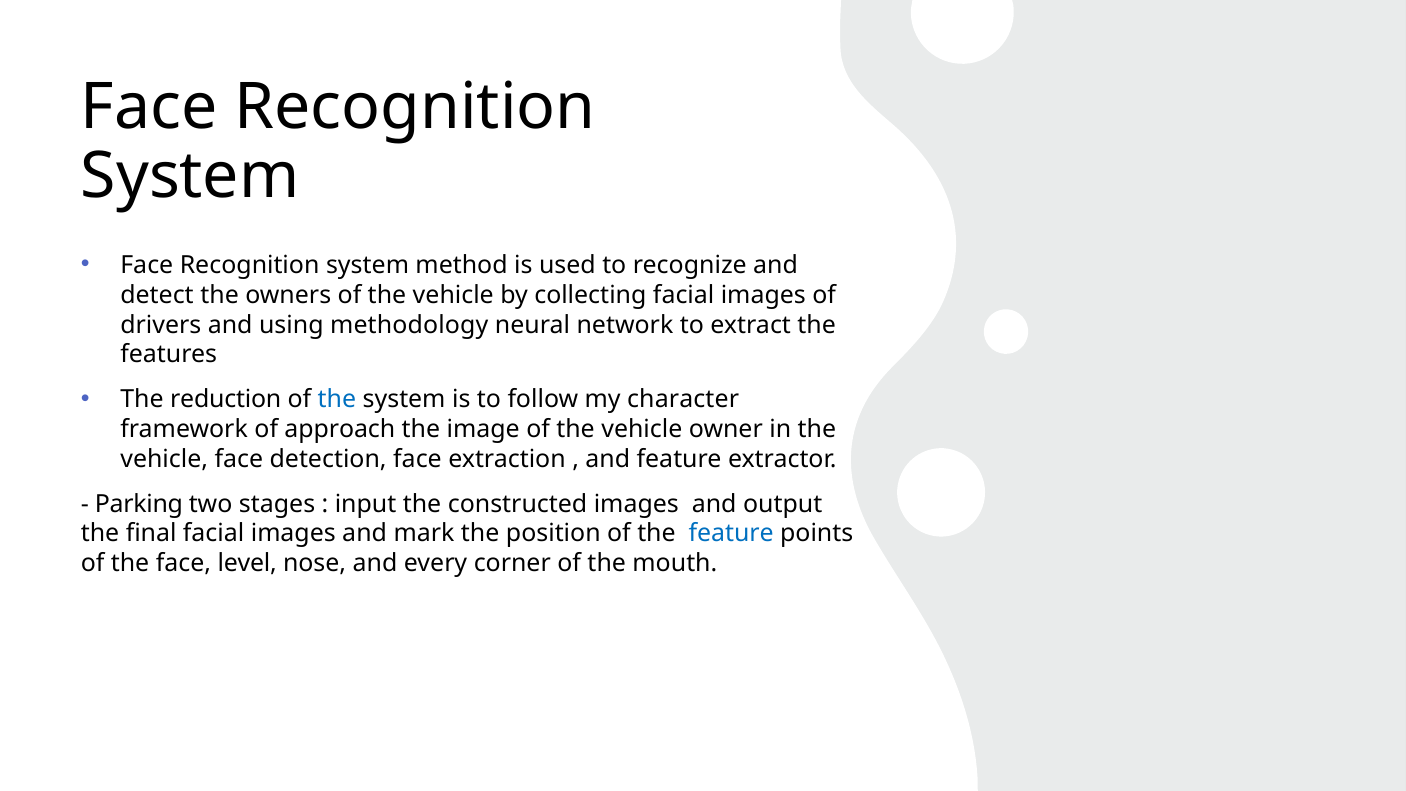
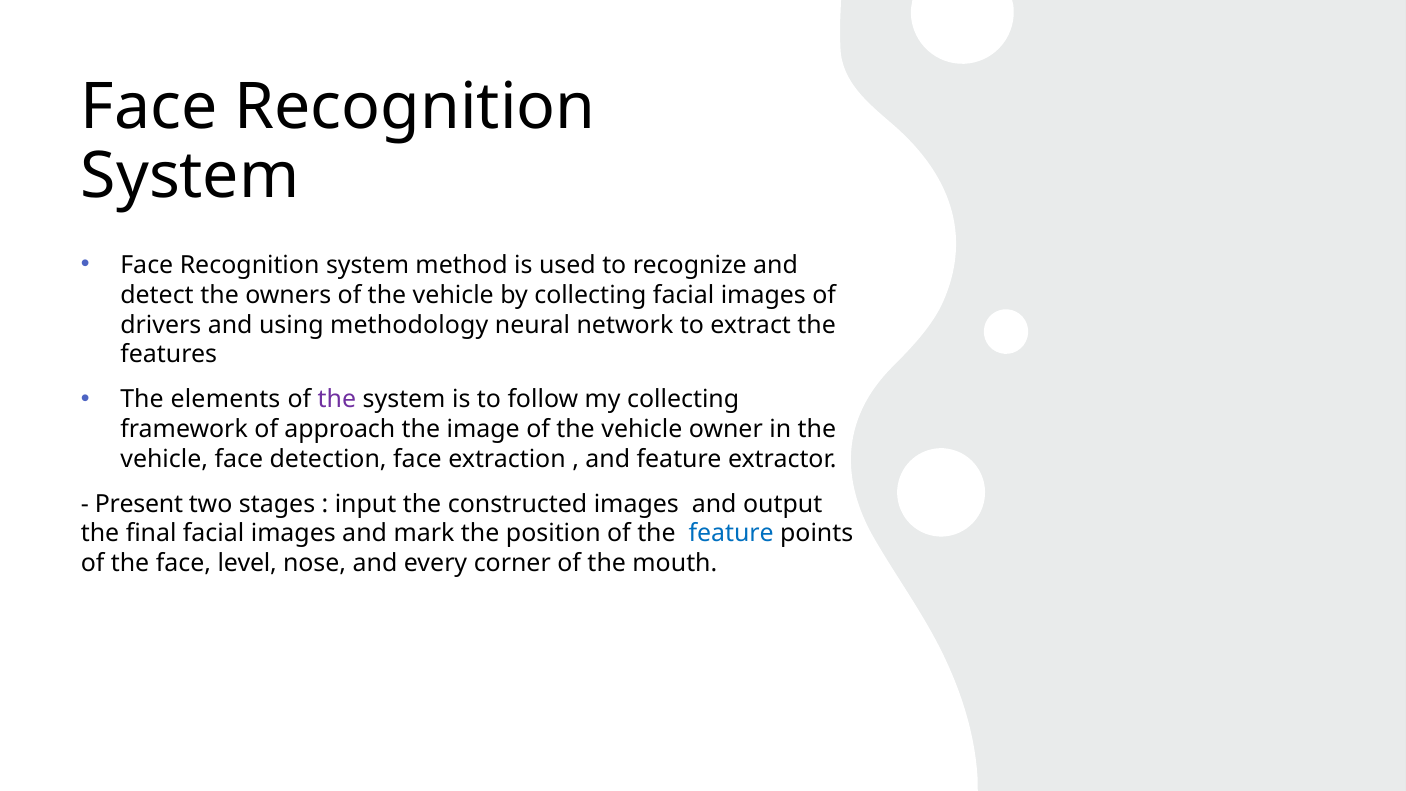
reduction: reduction -> elements (225, 399)
the colour: blue -> purple (337, 399)
my character: character -> collecting (683, 399)
Parking: Parking -> Present (139, 504)
